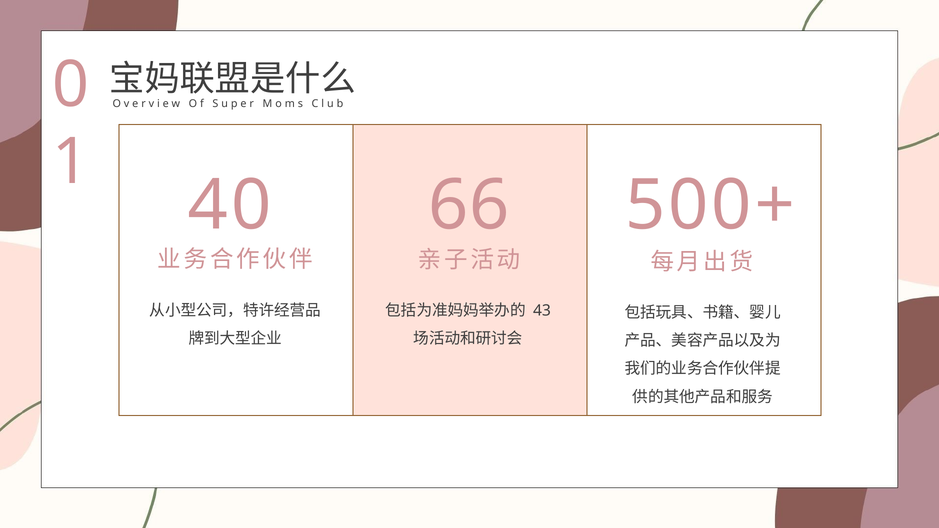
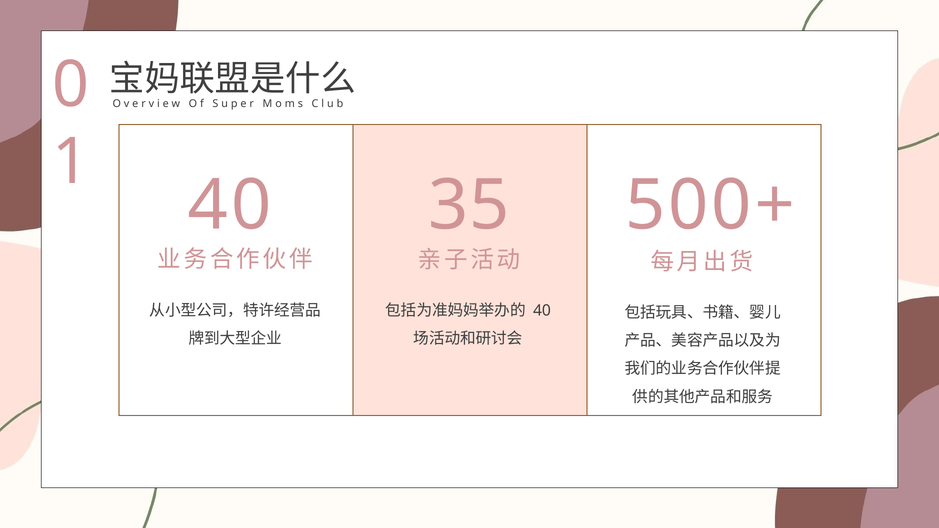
66: 66 -> 35 (469, 206)
43: 43 -> 40 (542, 311)
